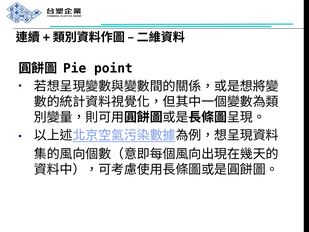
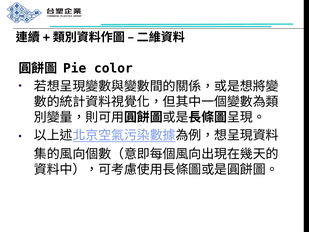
point: point -> color (113, 68)
